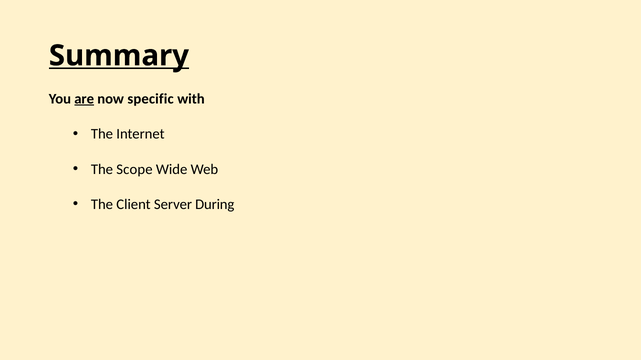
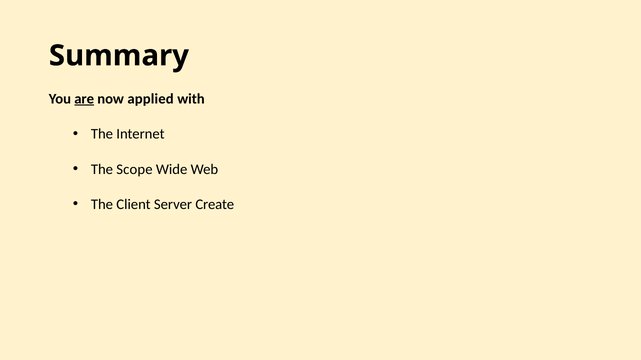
Summary underline: present -> none (119, 56)
specific: specific -> applied (151, 99)
During: During -> Create (215, 205)
